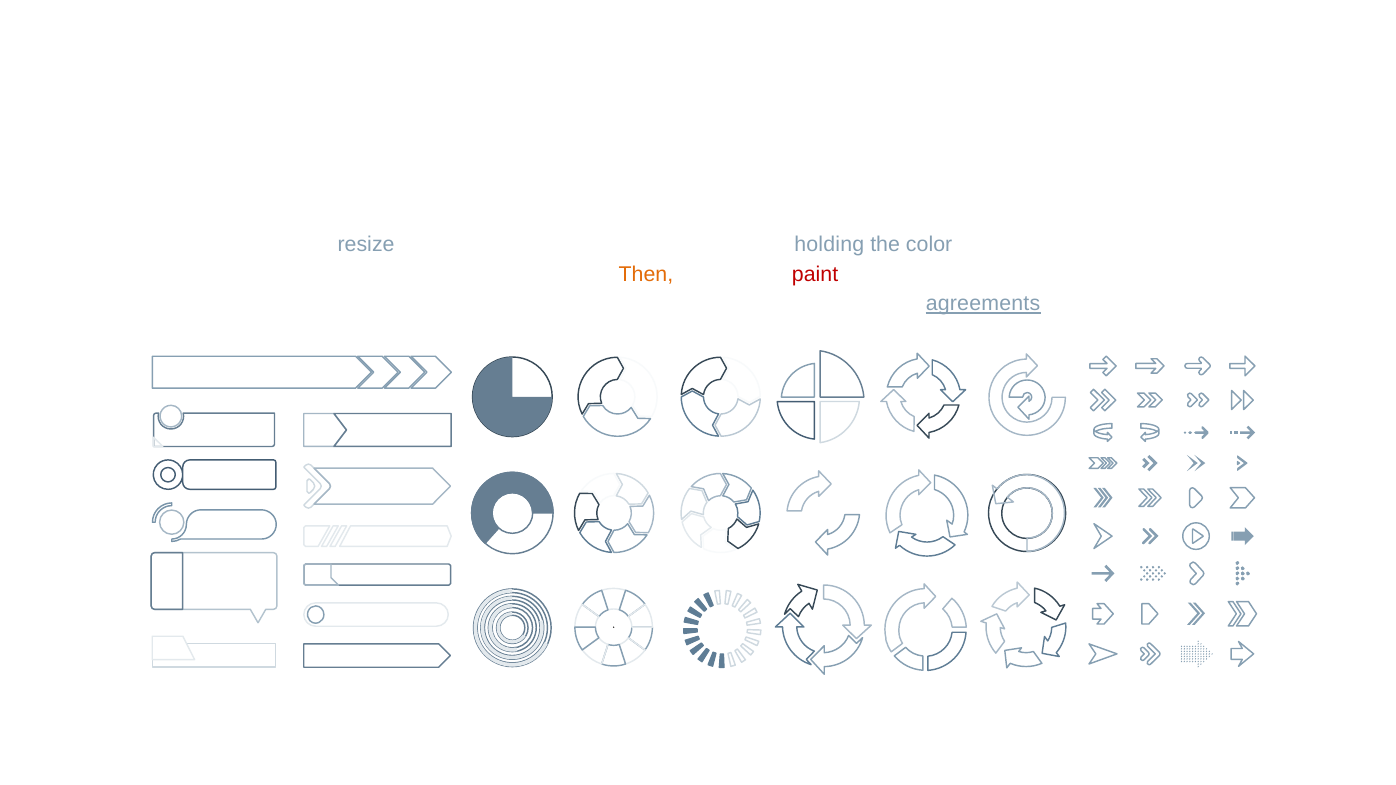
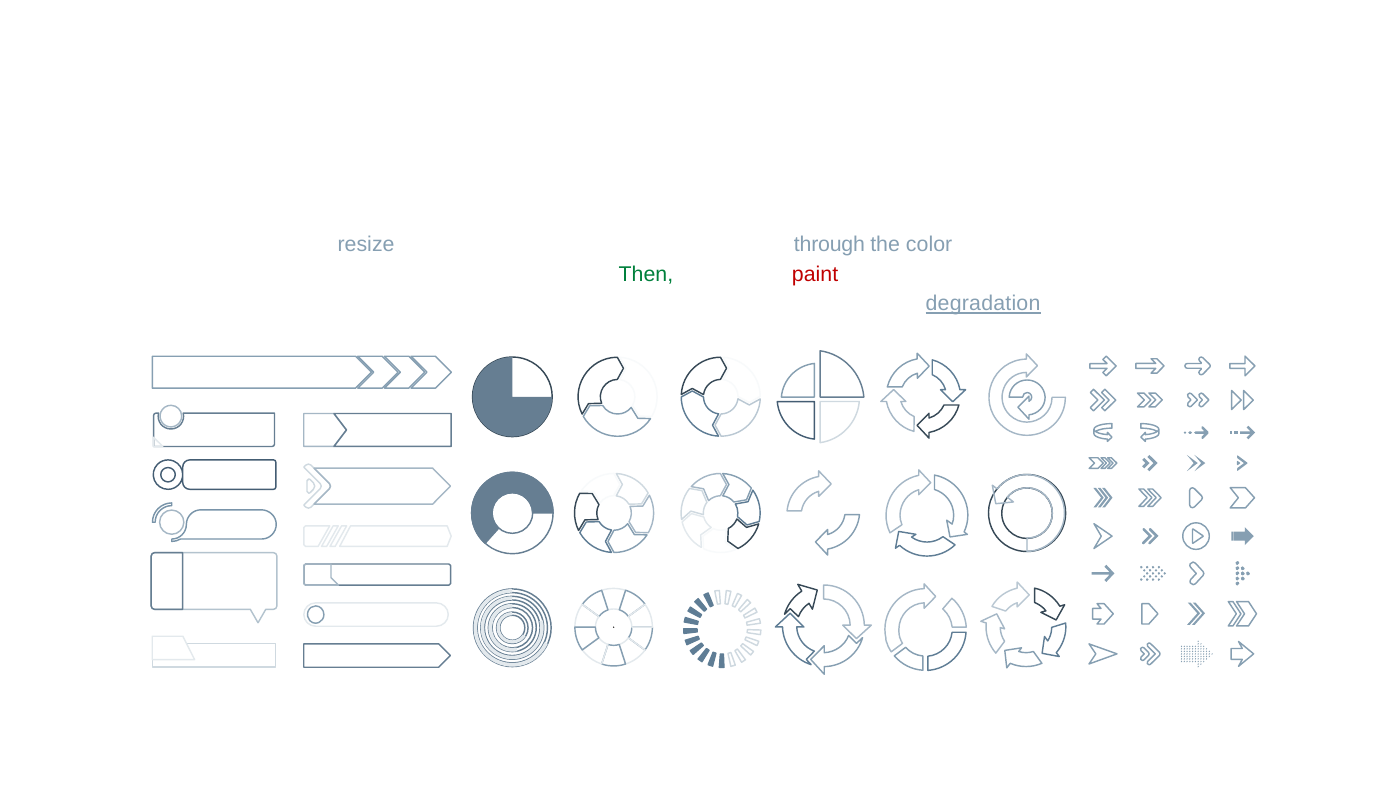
holding: holding -> through (829, 245)
Then colour: orange -> green (646, 274)
agreements: agreements -> degradation (983, 304)
